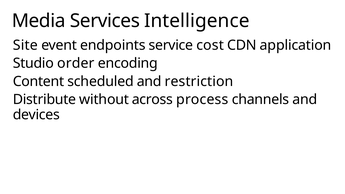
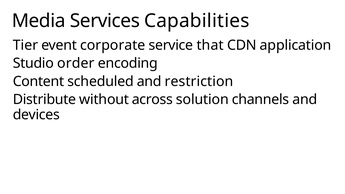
Intelligence: Intelligence -> Capabilities (197, 21)
Site: Site -> Tier (25, 45)
endpoints: endpoints -> corporate (113, 45)
cost: cost -> that (210, 45)
process: process -> solution (202, 99)
